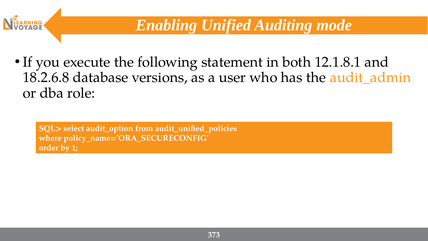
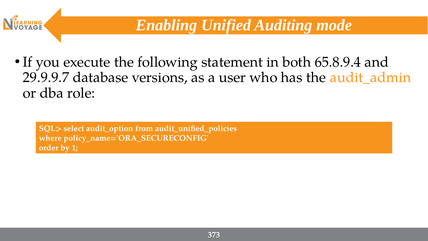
12.1.8.1: 12.1.8.1 -> 65.8.9.4 (338, 62)
18.2.6.8: 18.2.6.8 -> 29.9.9.7 (46, 77)
